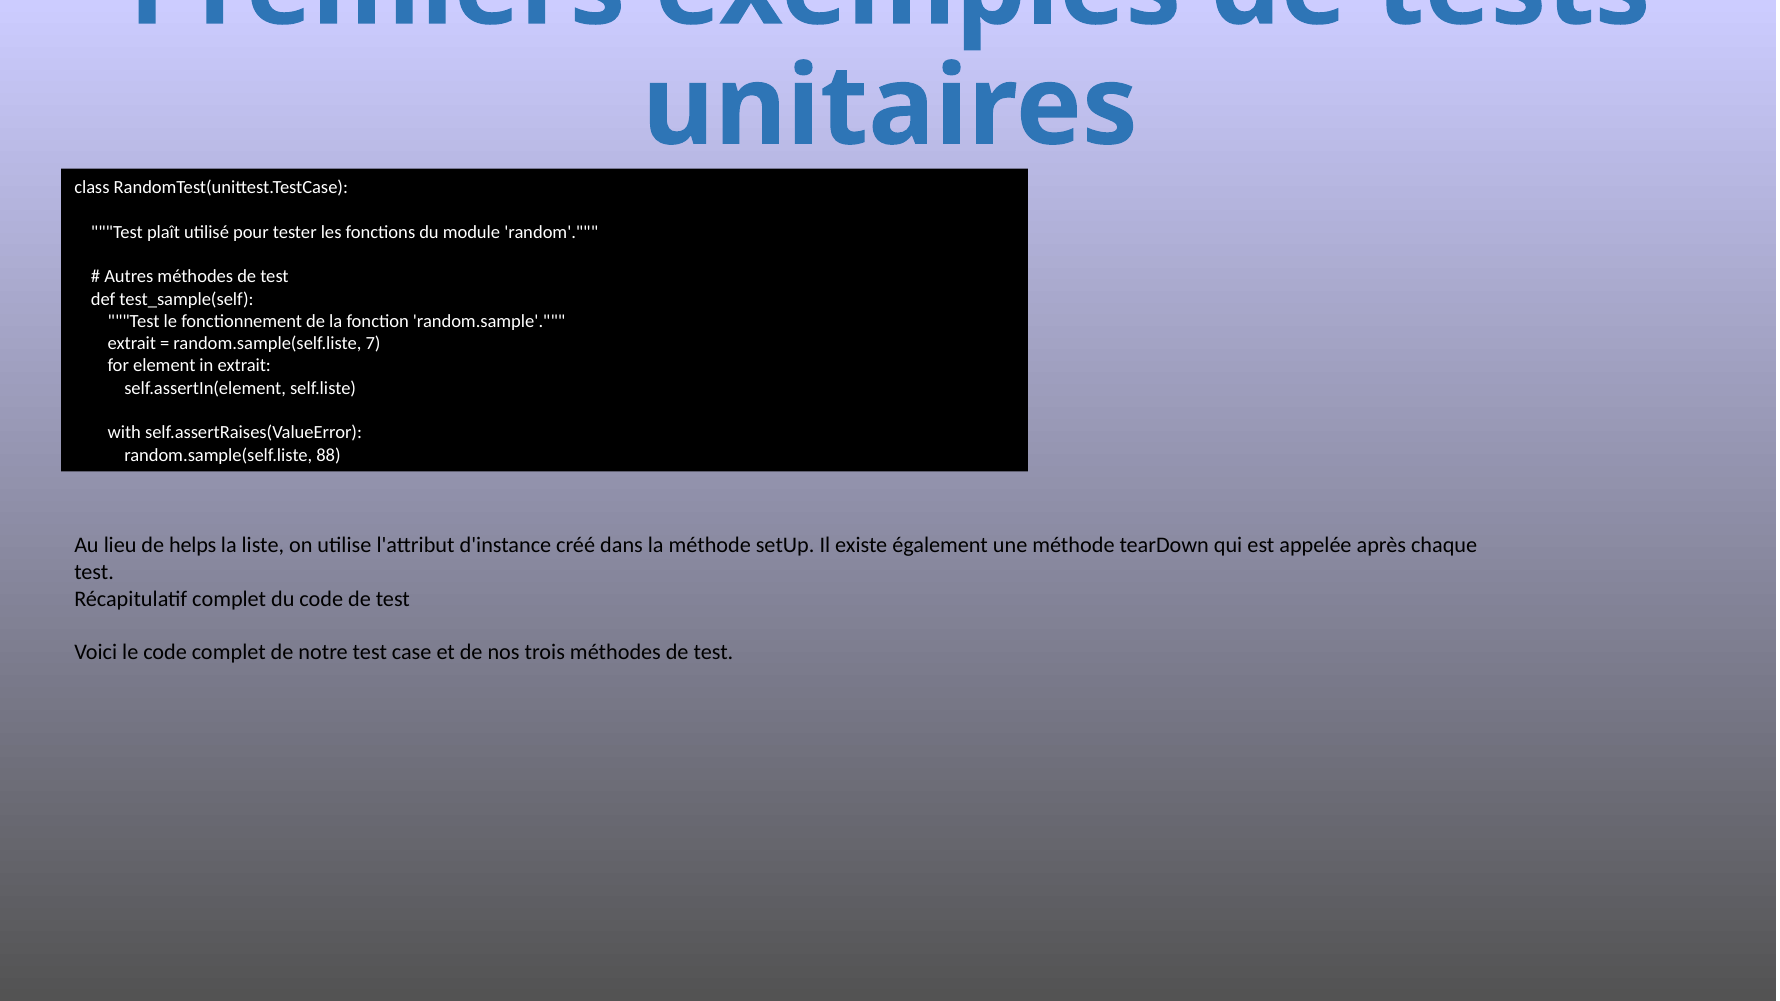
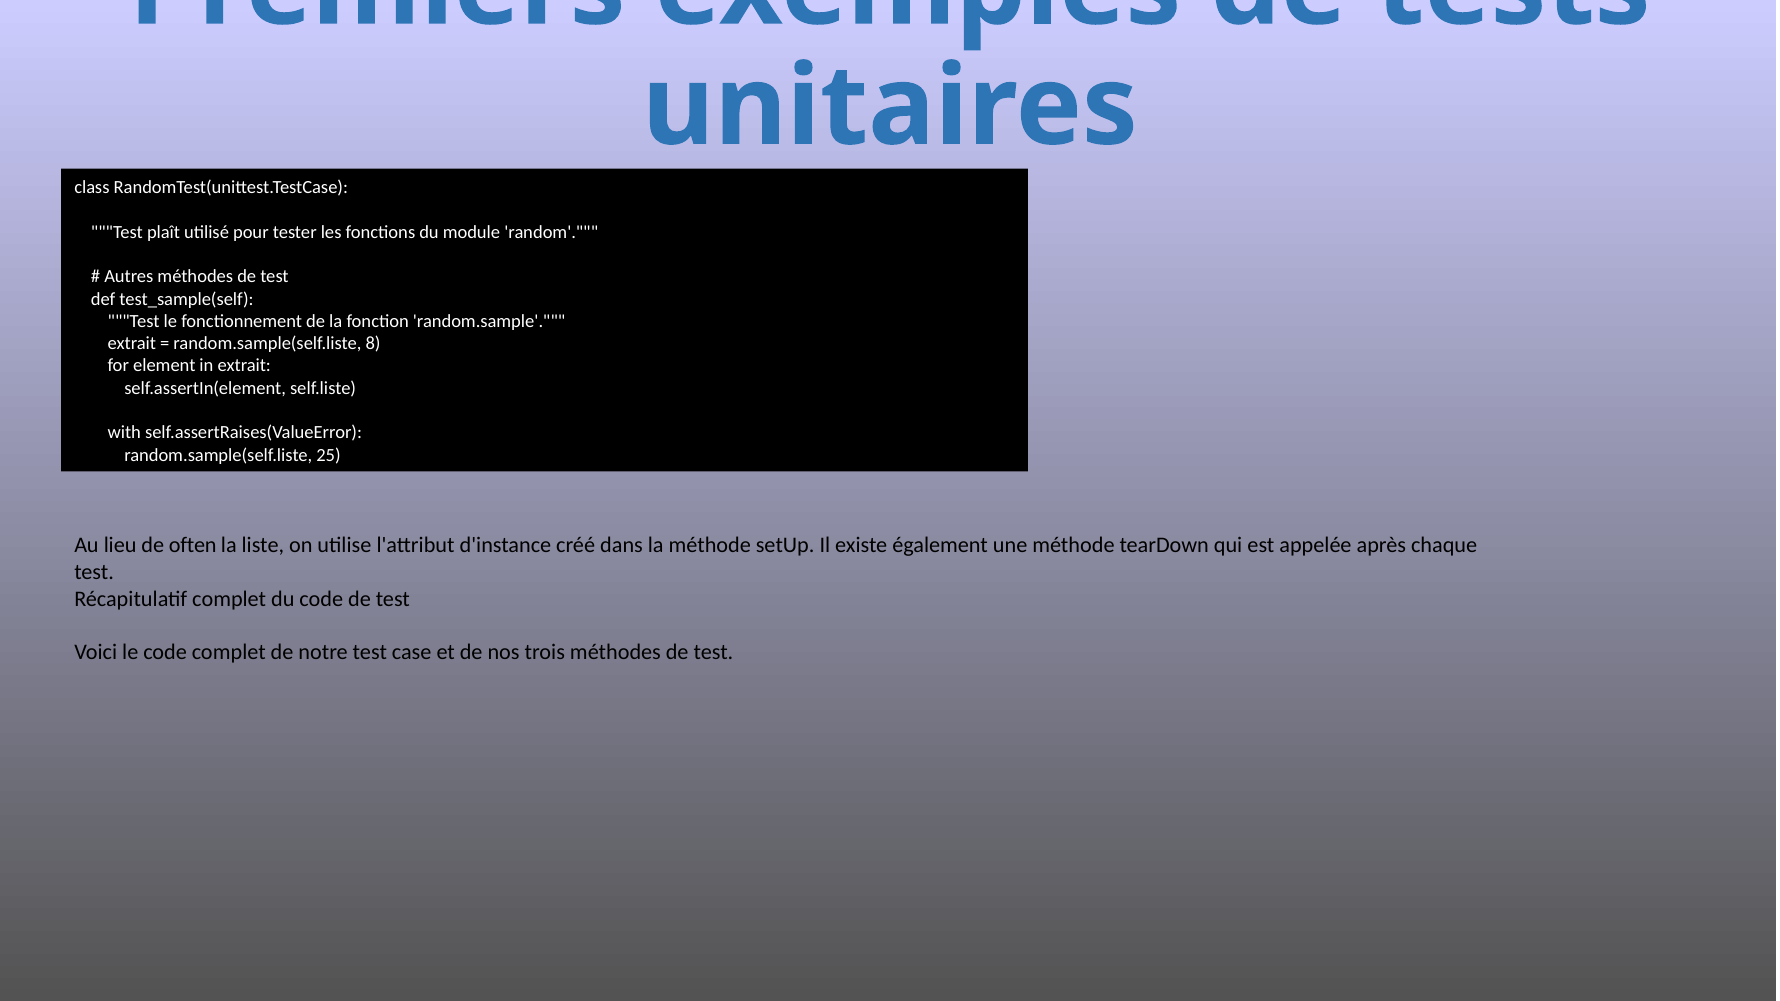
7: 7 -> 8 (373, 344)
88: 88 -> 25 (329, 455)
helps: helps -> often (193, 546)
